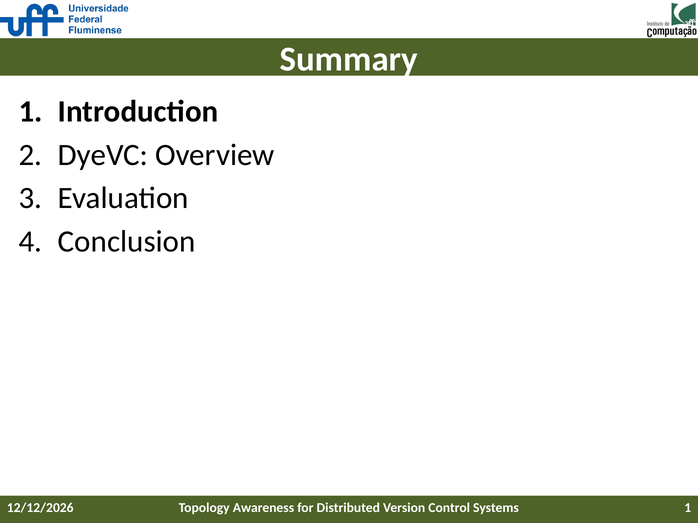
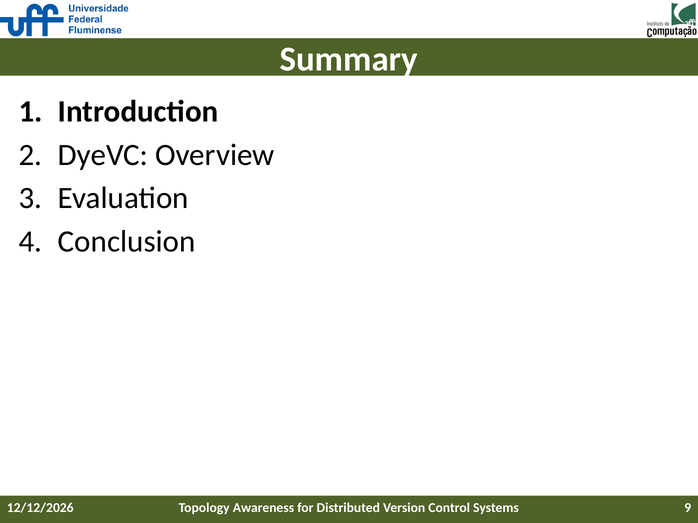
Systems 1: 1 -> 9 (688, 508)
